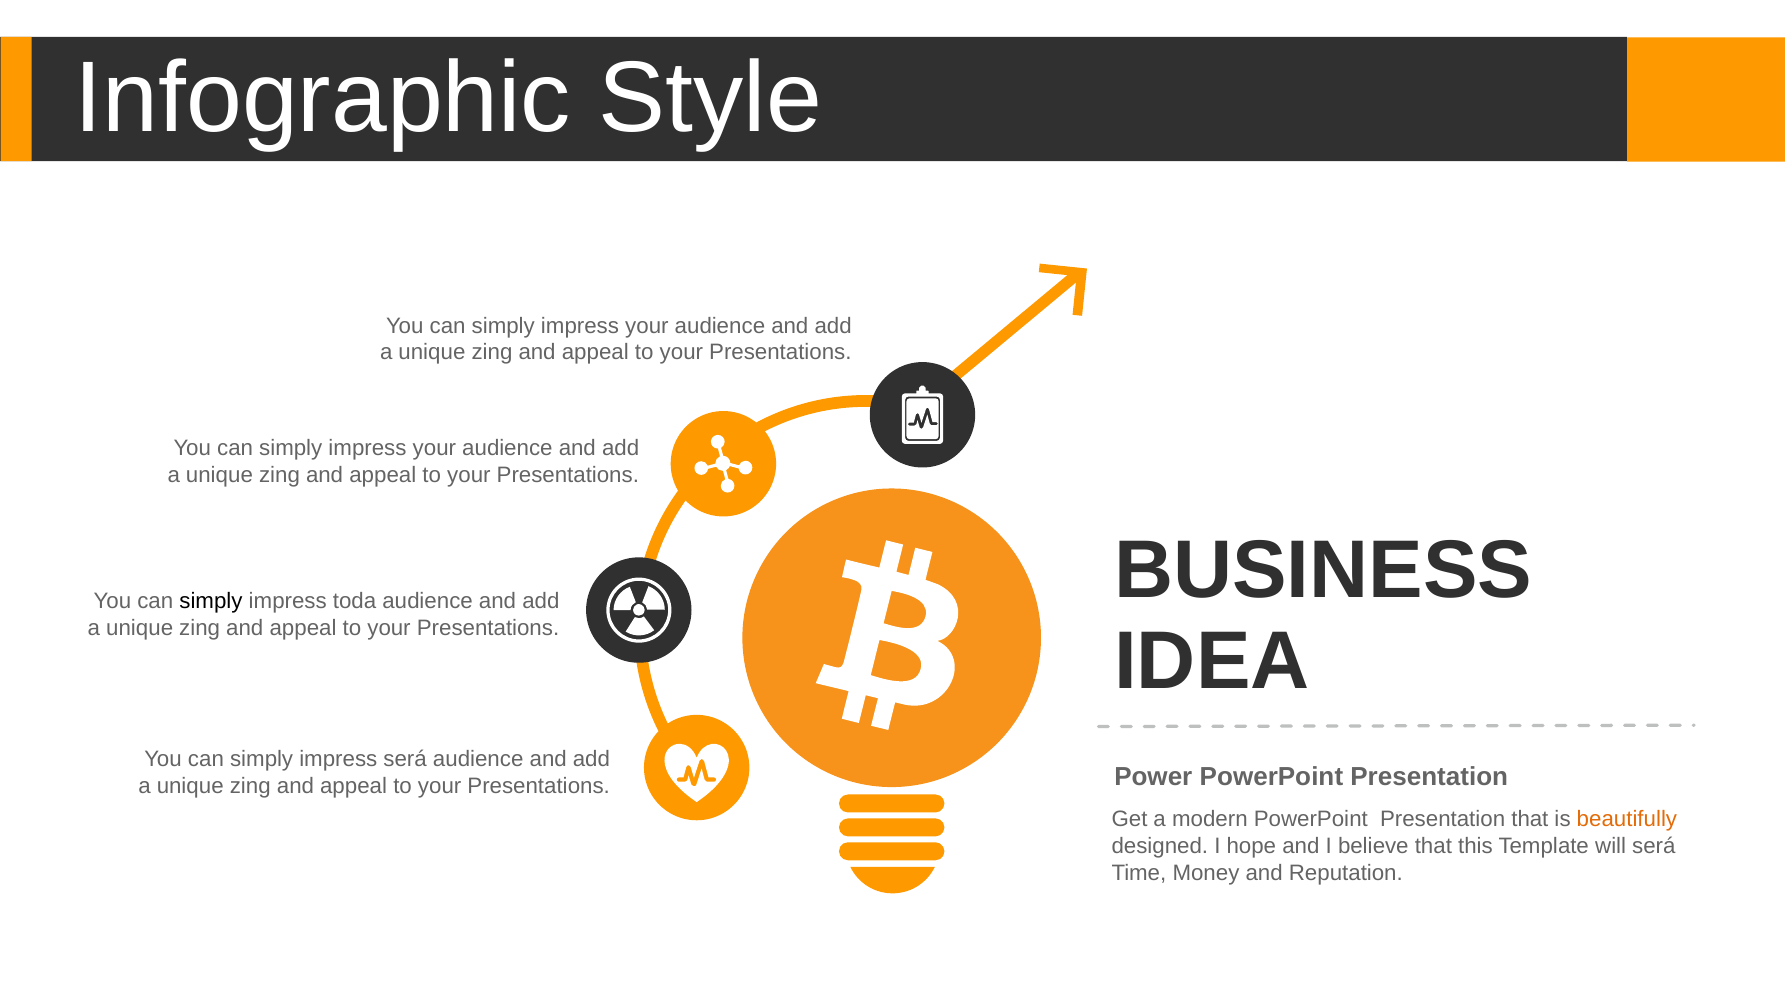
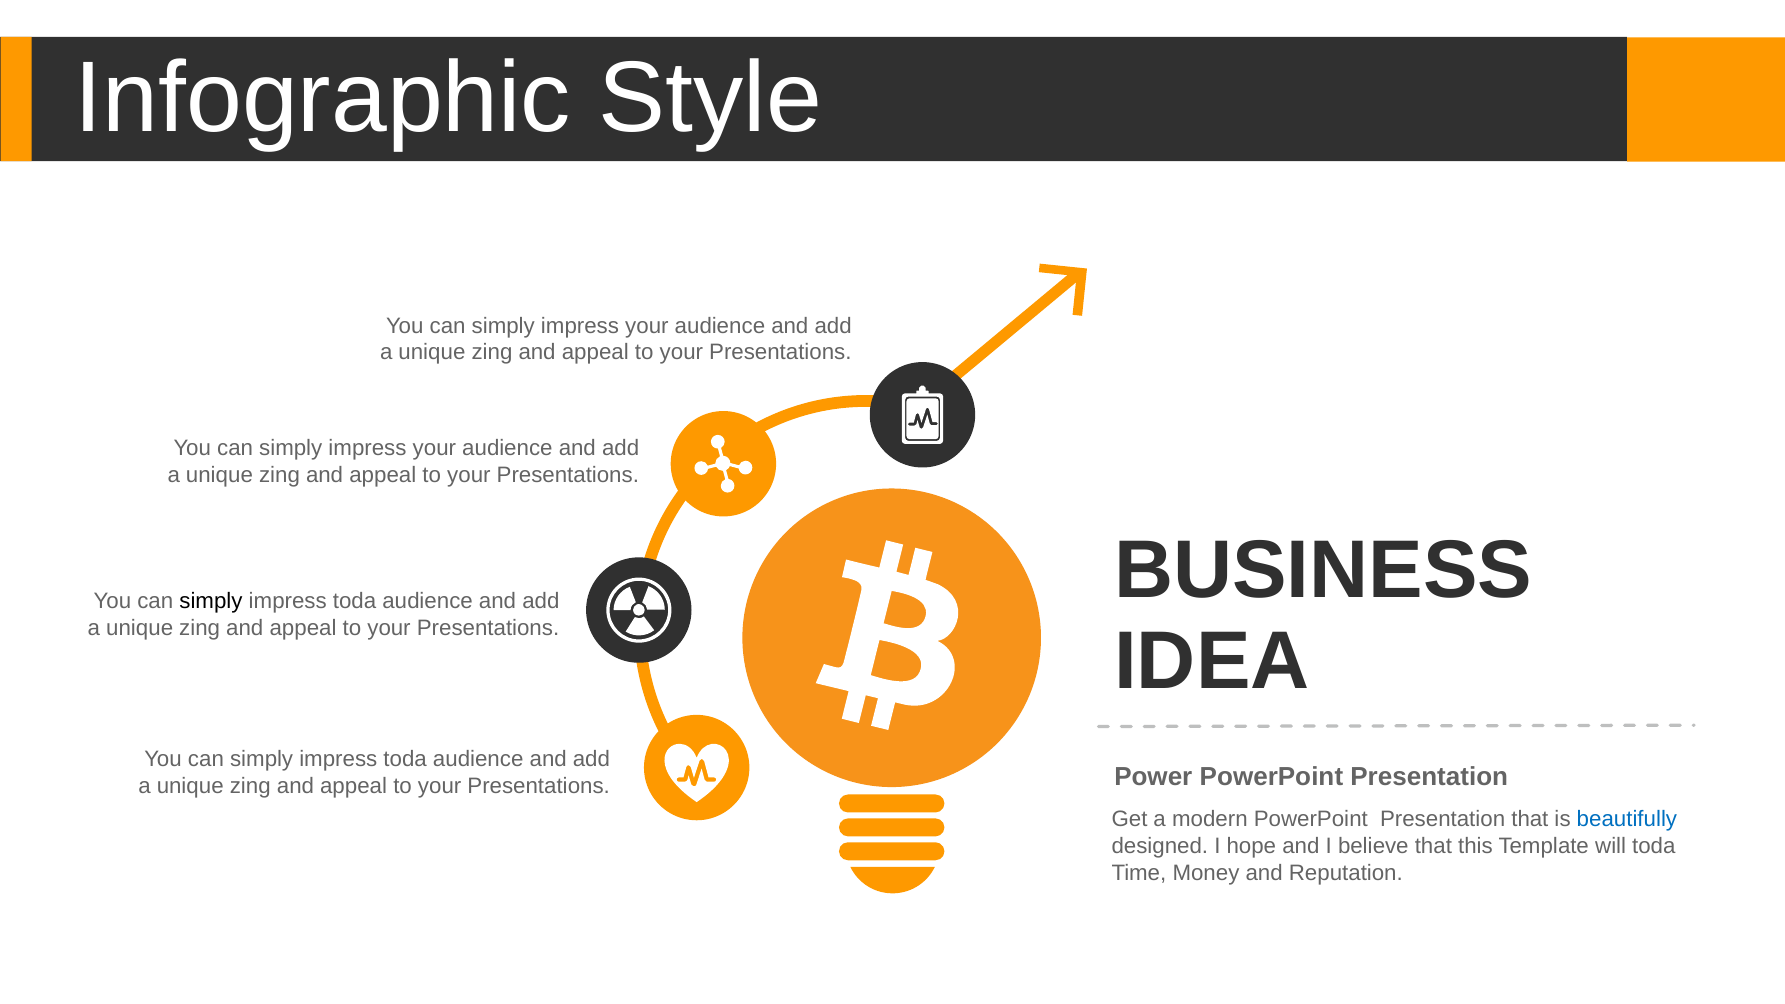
será: será -> toda (405, 759)
beautifully colour: orange -> blue (1627, 820)
will será: será -> toda (1654, 846)
